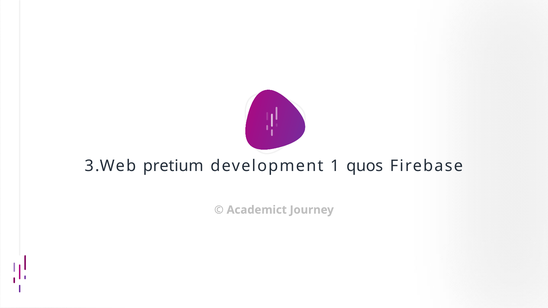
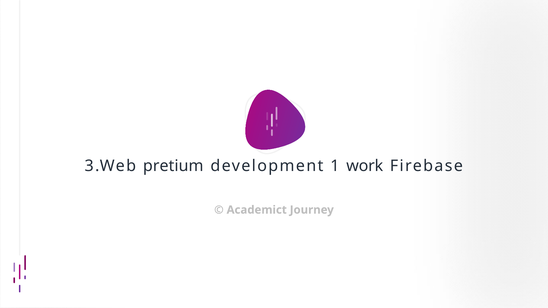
quos: quos -> work (365, 166)
